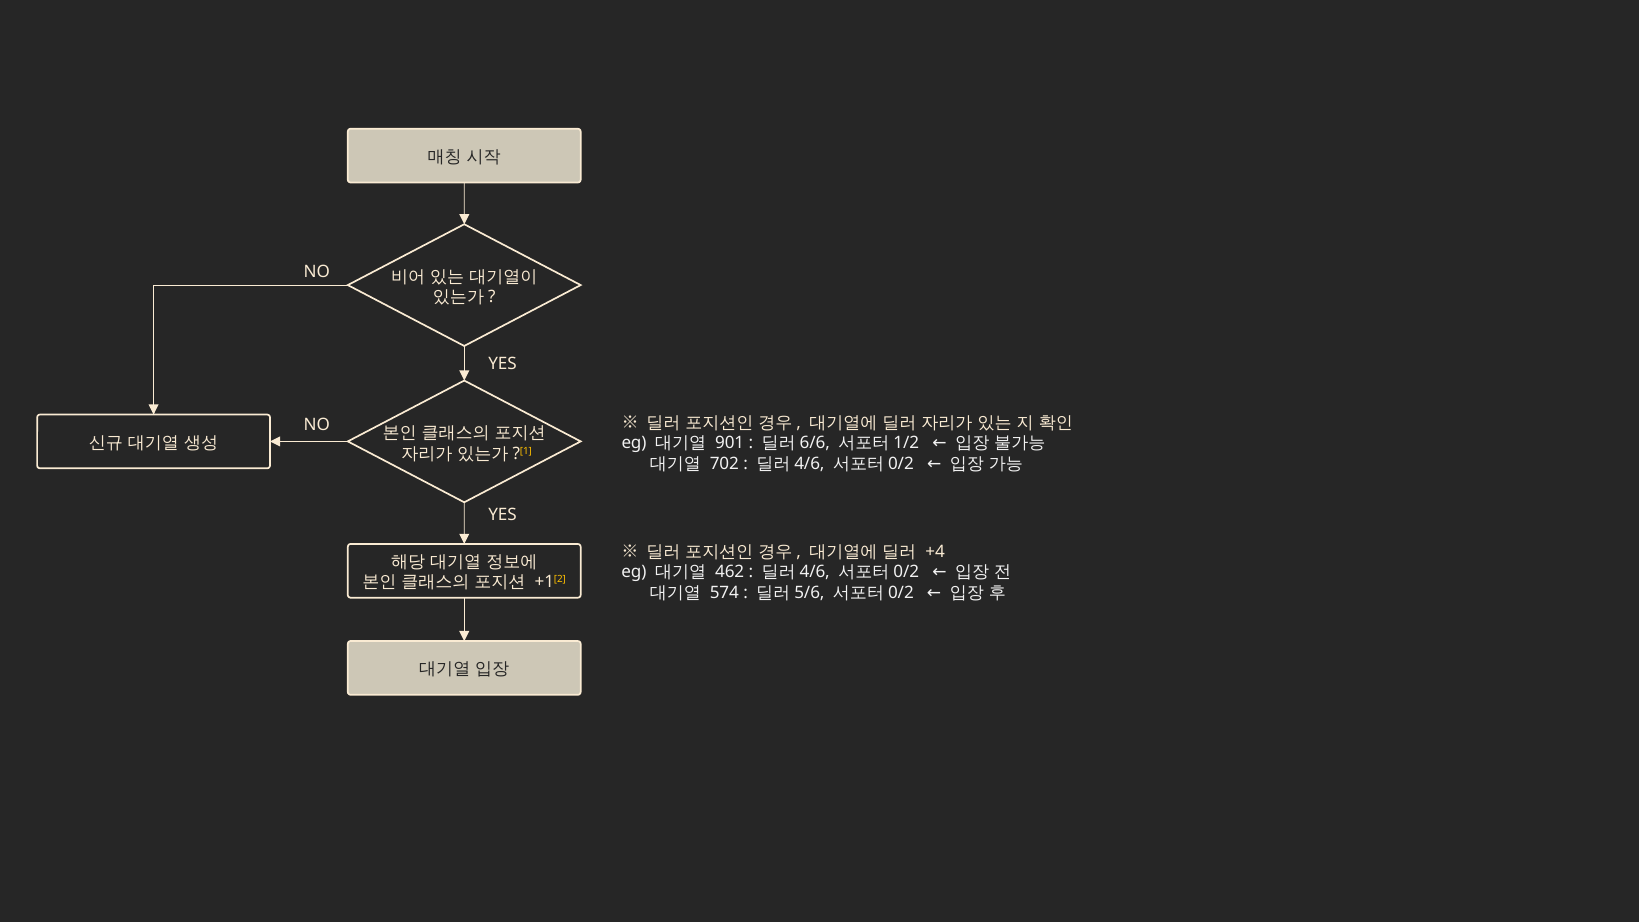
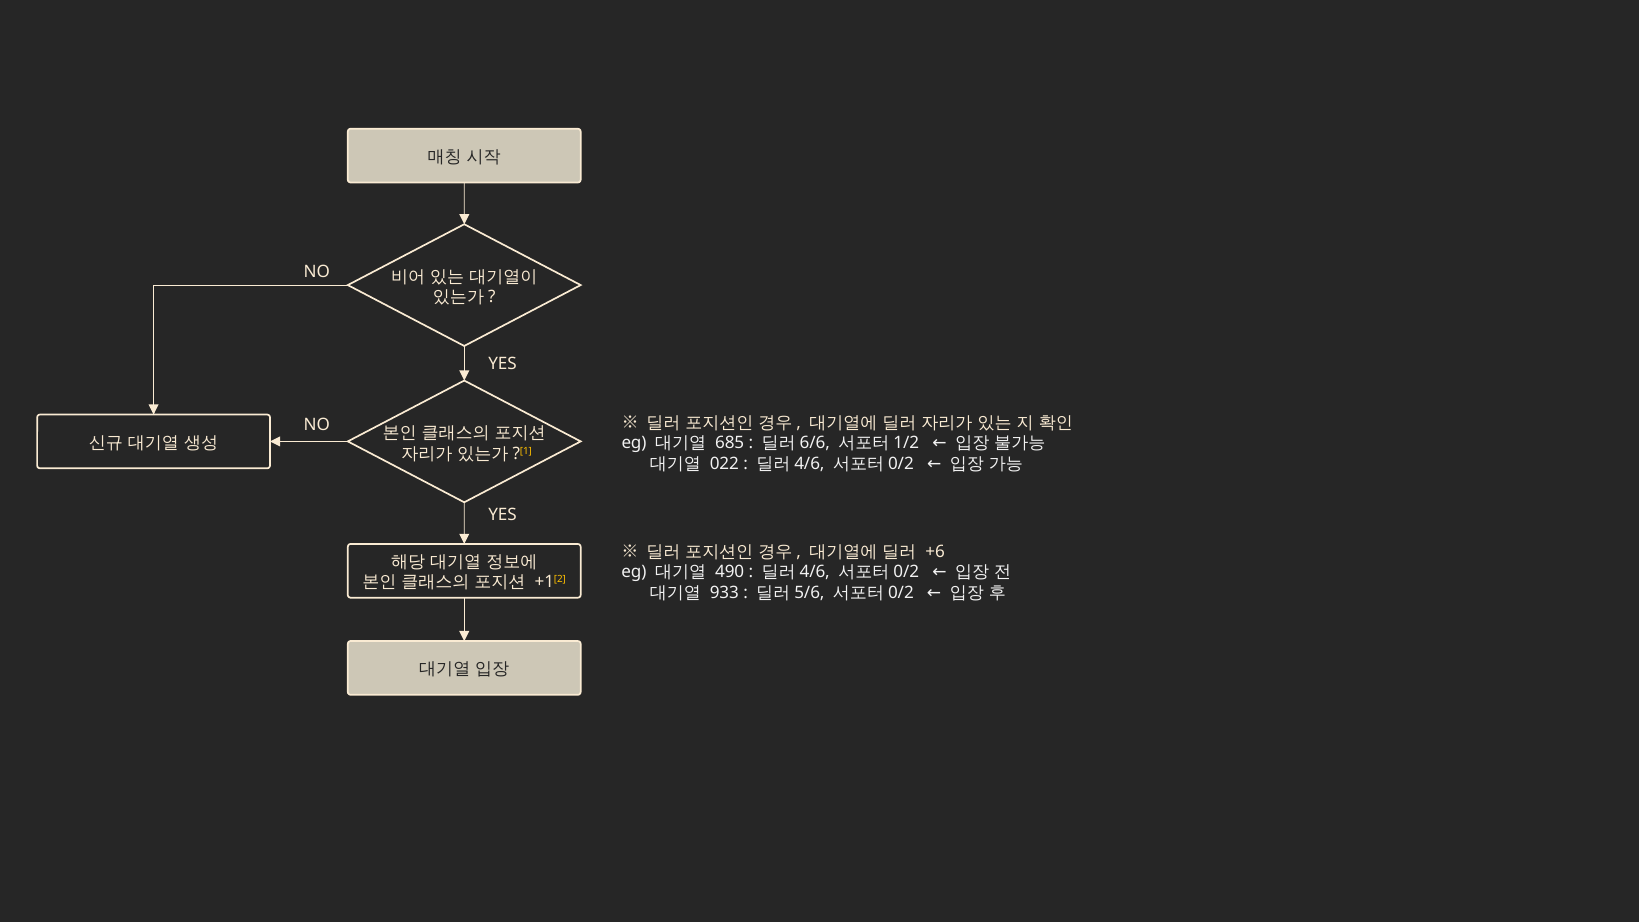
901: 901 -> 685 (730, 443)
702: 702 -> 022 (724, 464)
+4: +4 -> +6 (935, 551)
462: 462 -> 490 (730, 572)
574: 574 -> 933 (724, 592)
